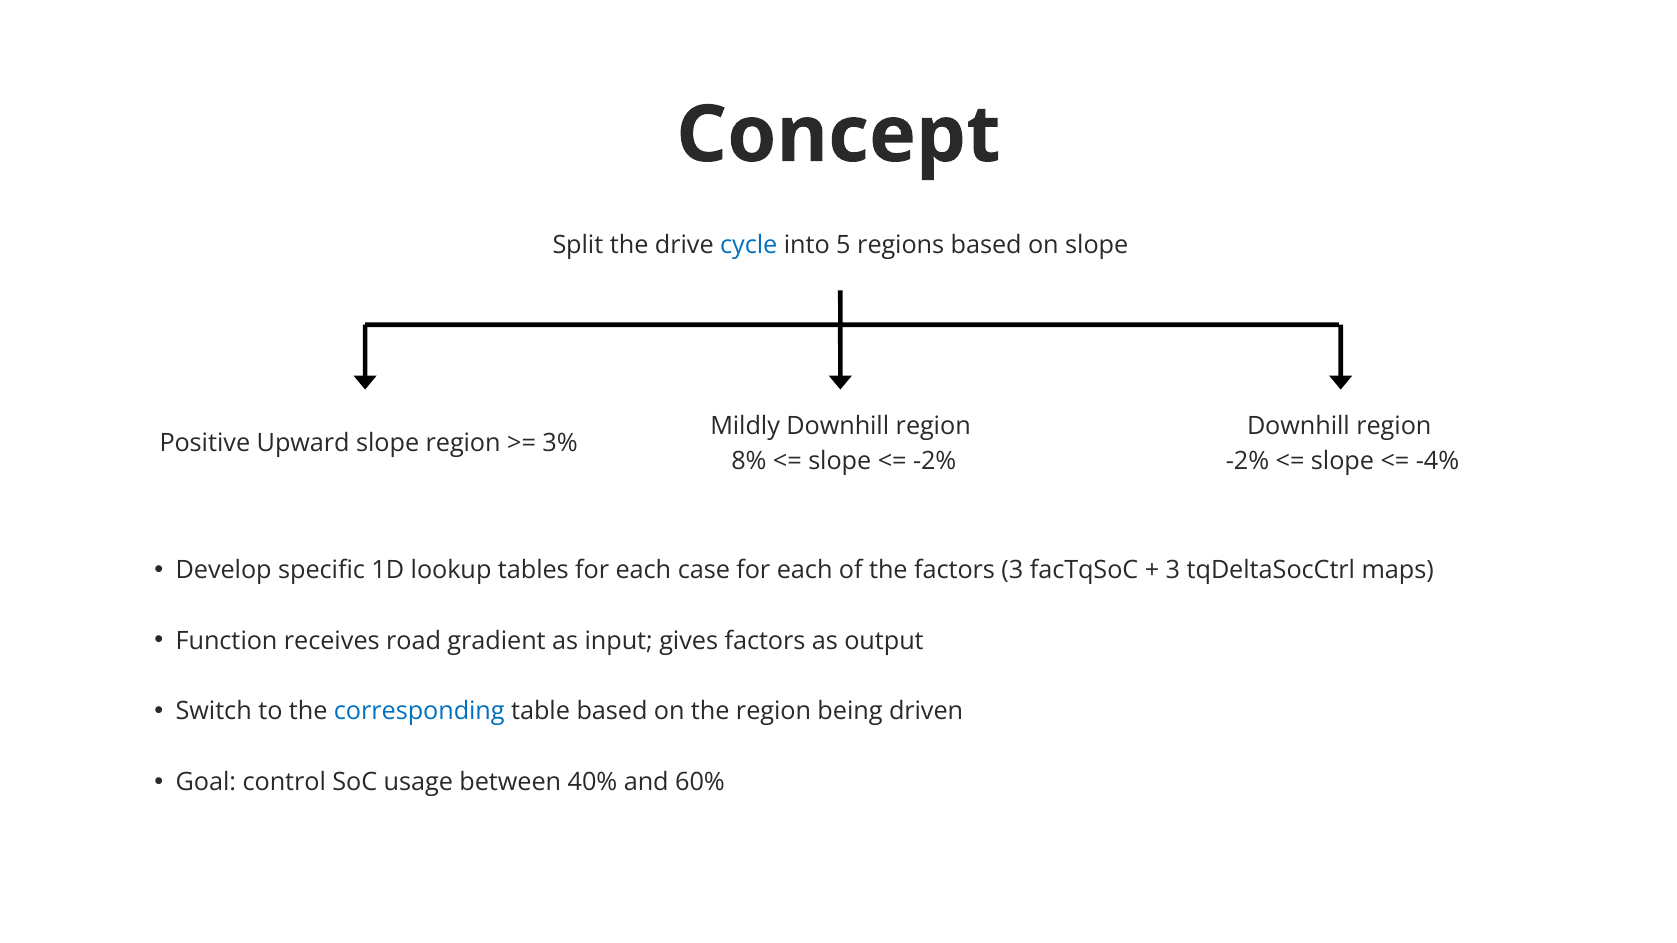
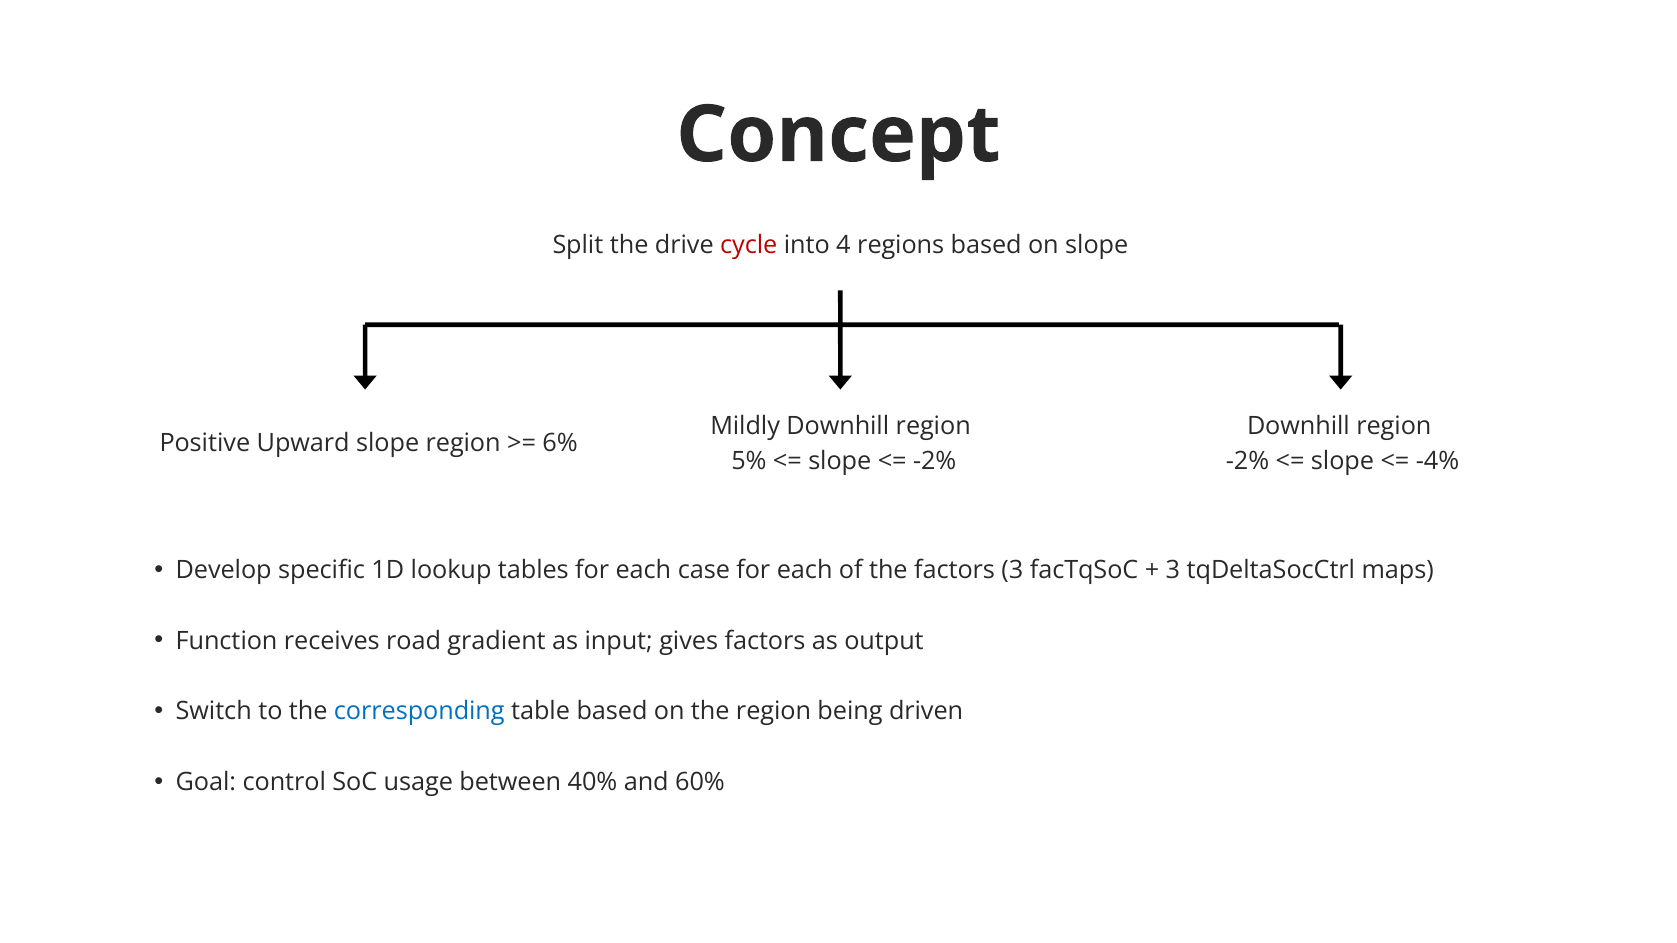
cycle colour: blue -> red (749, 245)
5: 5 -> 4 (843, 245)
3%: 3% -> 6% (560, 443)
8%: 8% -> 5% (749, 461)
